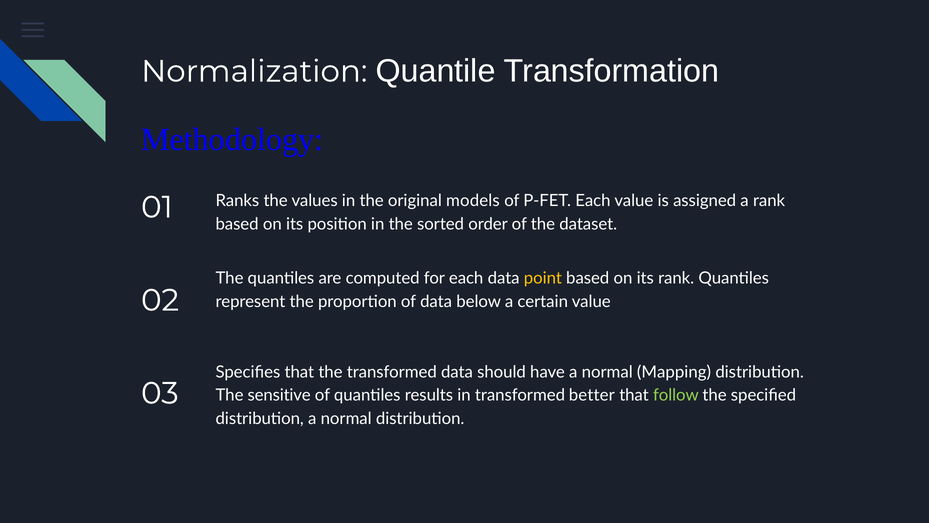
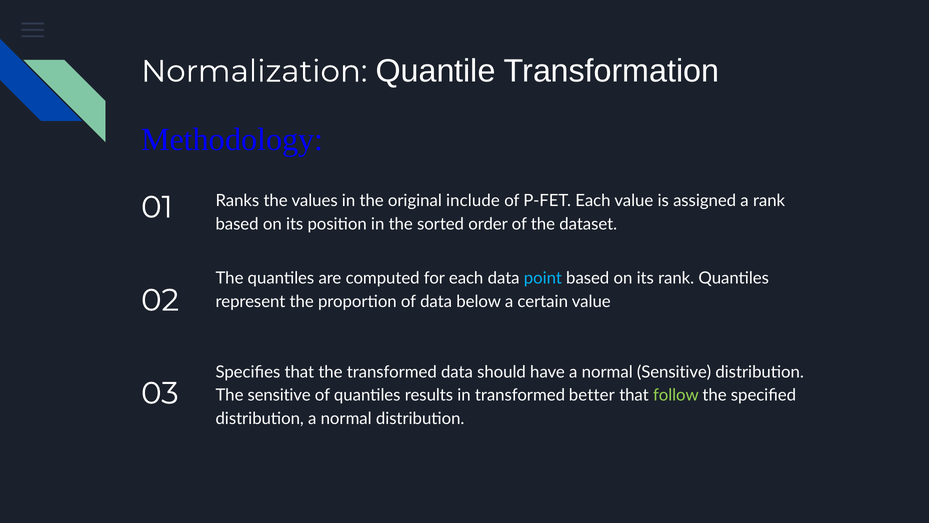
models: models -> include (473, 201)
point colour: yellow -> light blue (543, 278)
normal Mapping: Mapping -> Sensitive (674, 372)
